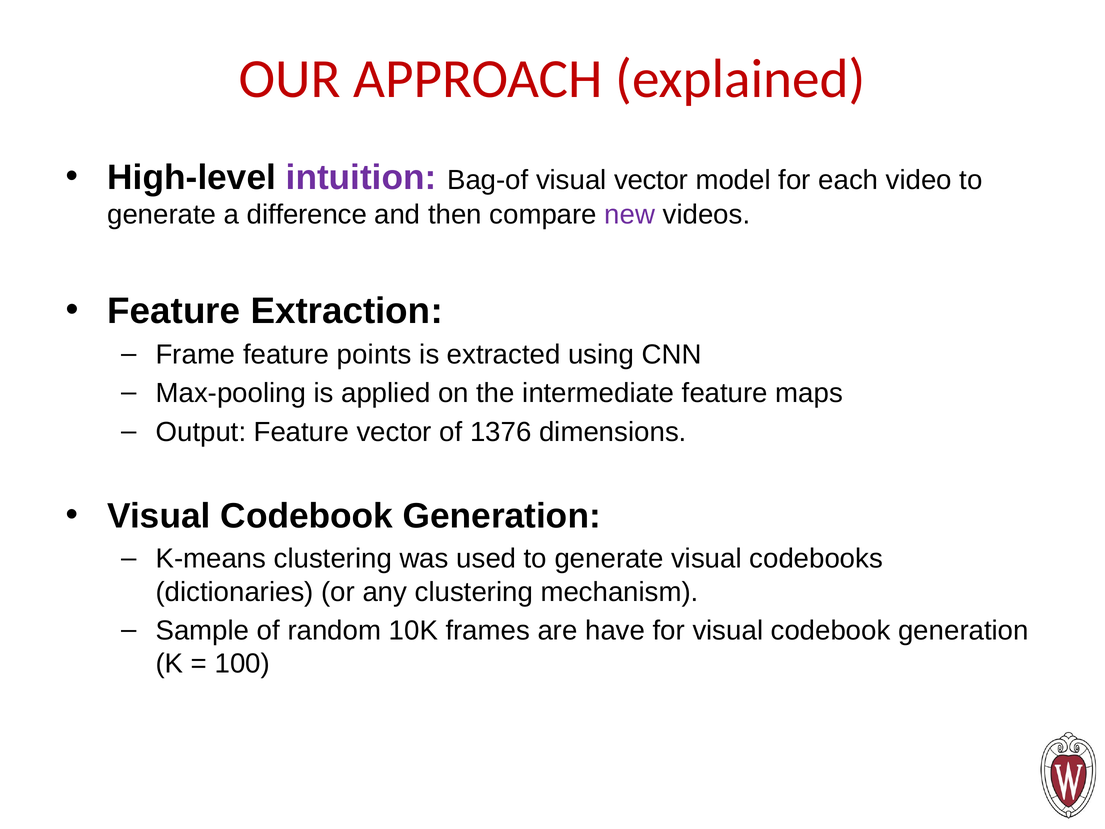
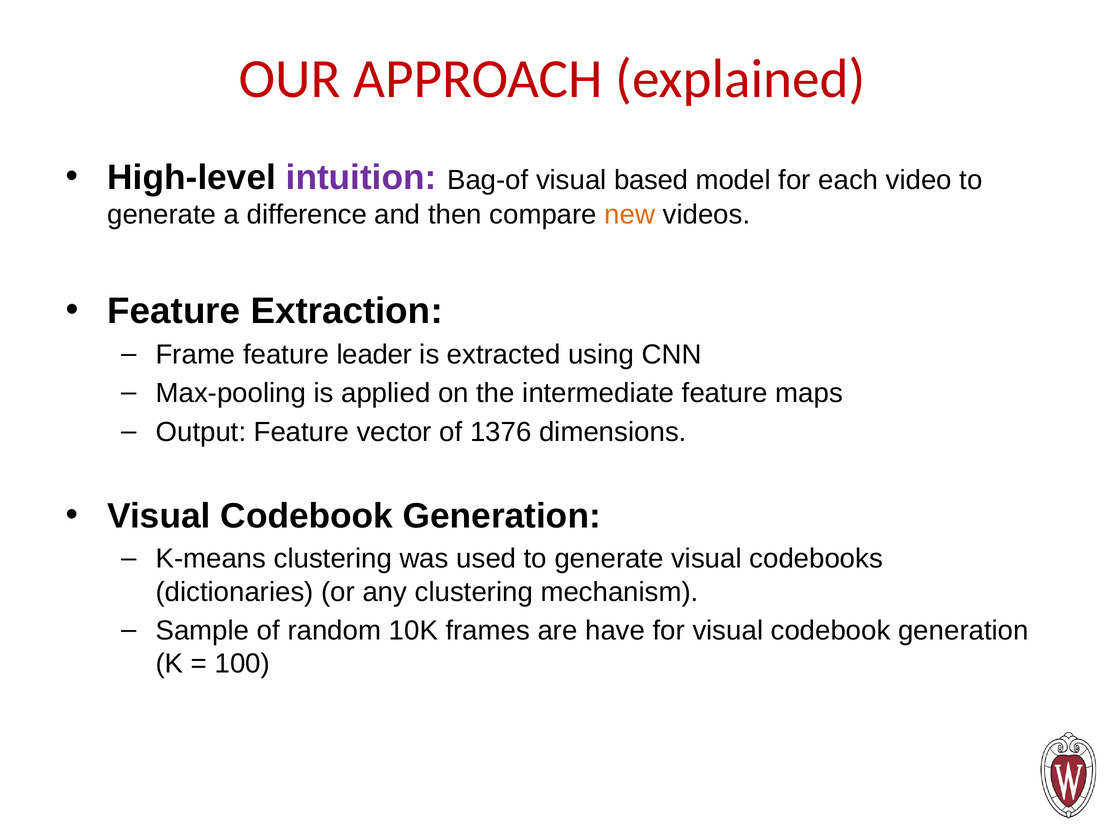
visual vector: vector -> based (651, 180)
new colour: purple -> orange (630, 215)
points: points -> leader (374, 354)
